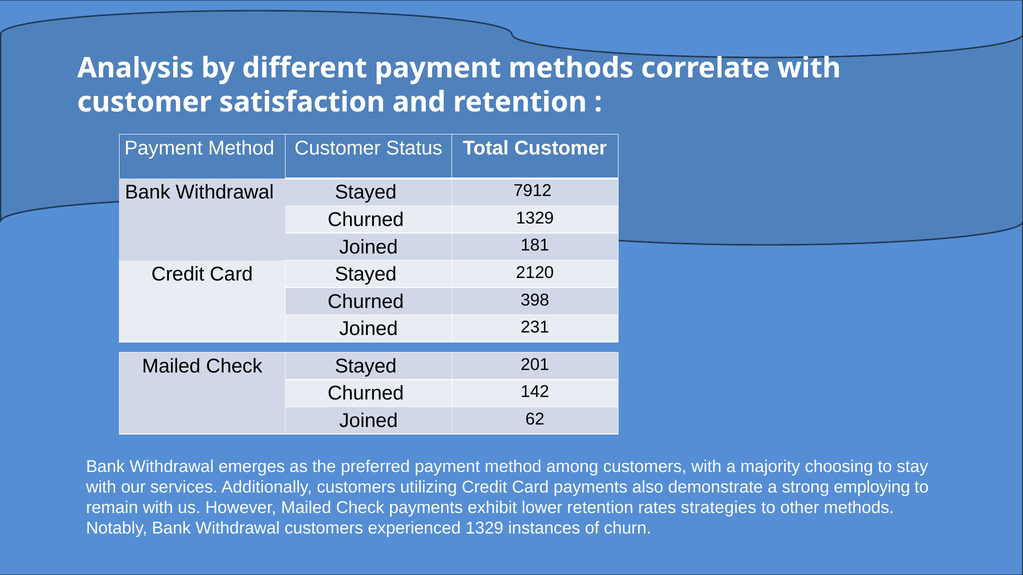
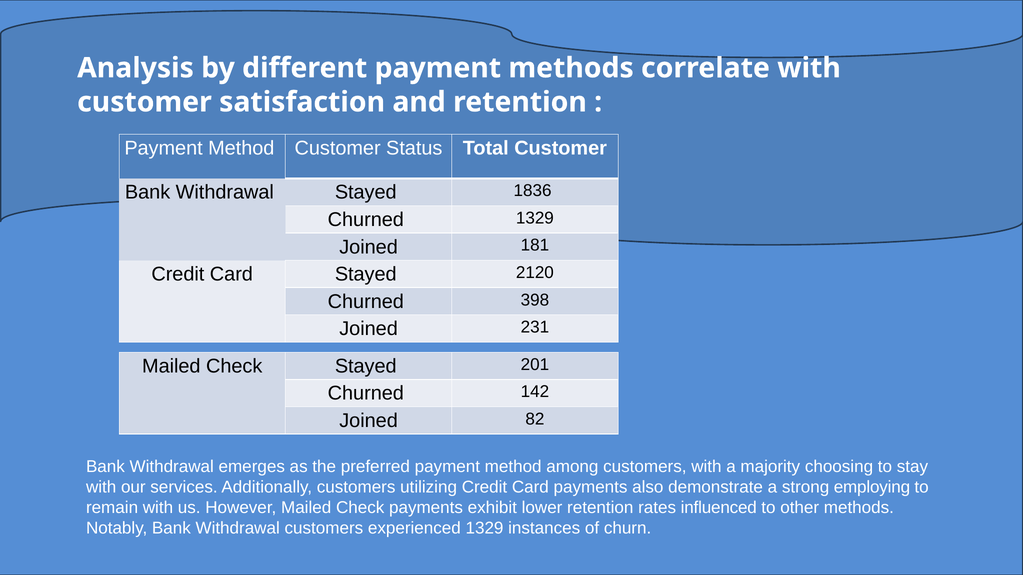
7912: 7912 -> 1836 (533, 191)
62: 62 -> 82 (535, 419)
strategies: strategies -> influenced (719, 508)
